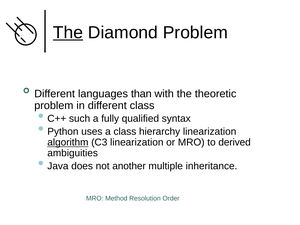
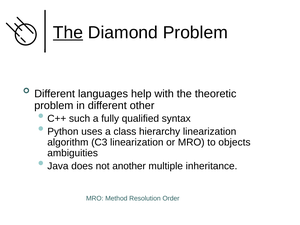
than: than -> help (141, 94)
different class: class -> other (142, 105)
algorithm underline: present -> none (68, 142)
derived: derived -> objects (234, 142)
